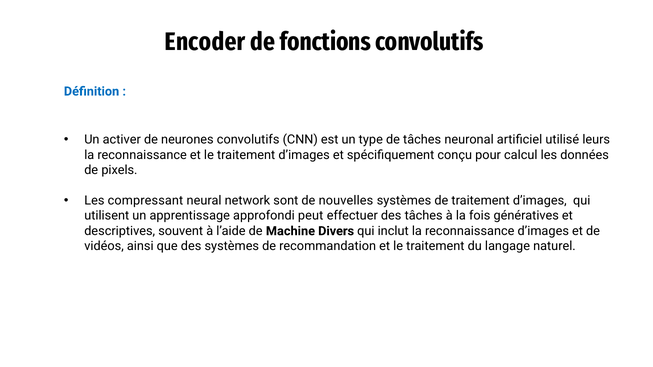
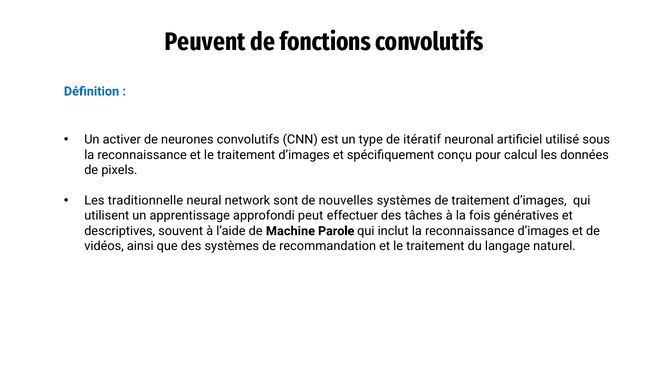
Encoder: Encoder -> Peuvent (205, 42)
de tâches: tâches -> itératif (422, 140)
leurs: leurs -> sous (596, 140)
compressant: compressant -> traditionnelle (145, 201)
Divers: Divers -> Parole (336, 231)
